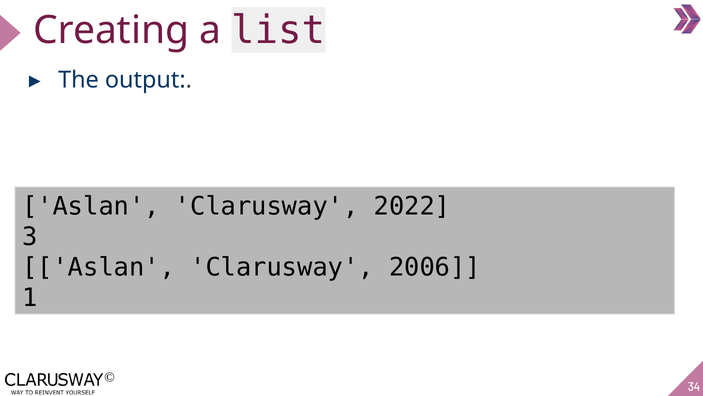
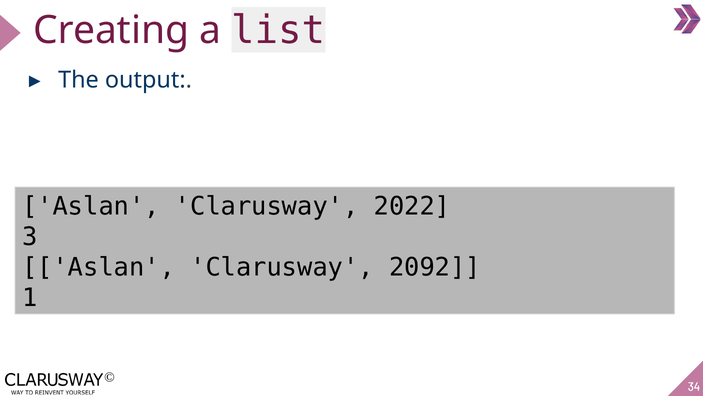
2006: 2006 -> 2092 (435, 267)
